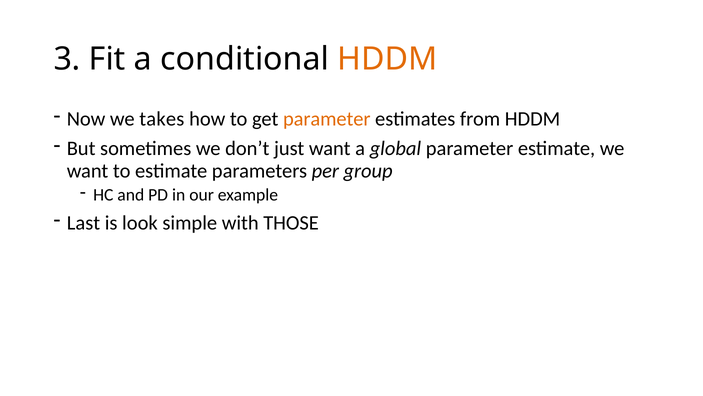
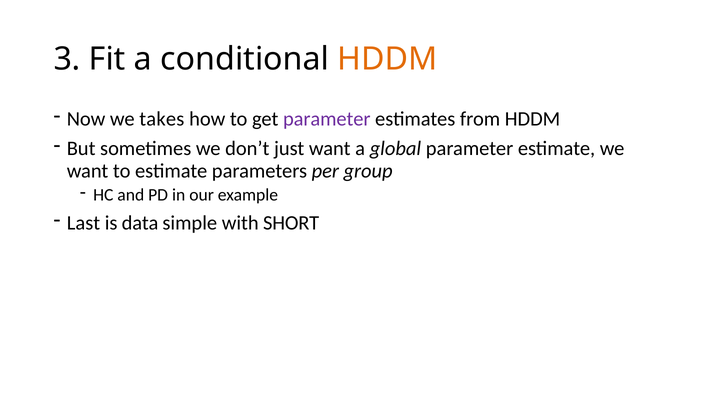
parameter colour: orange -> purple (327, 119)
look: look -> data (140, 223)
THOSE: THOSE -> SHORT (291, 223)
